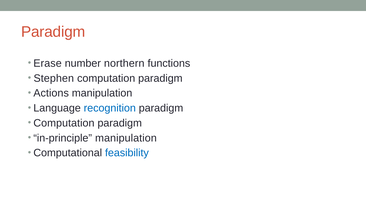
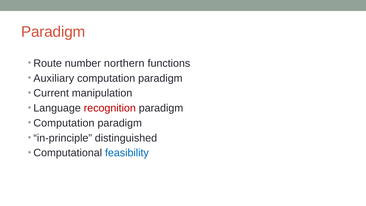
Erase: Erase -> Route (48, 63)
Stephen: Stephen -> Auxiliary (54, 78)
Actions: Actions -> Current (51, 93)
recognition colour: blue -> red (110, 108)
in-principle manipulation: manipulation -> distinguished (126, 138)
